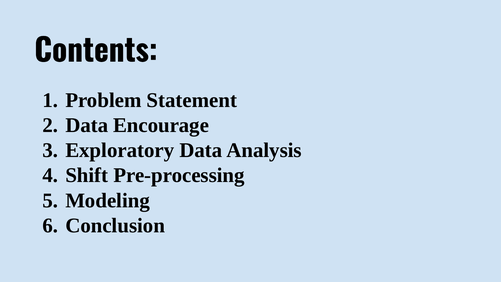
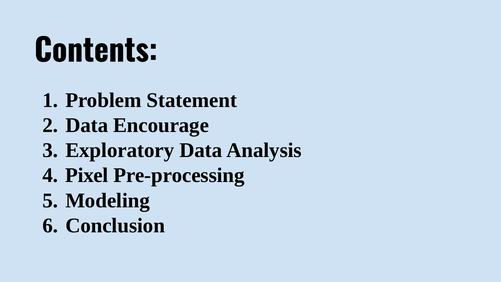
Shift: Shift -> Pixel (87, 175)
